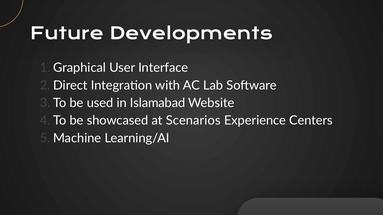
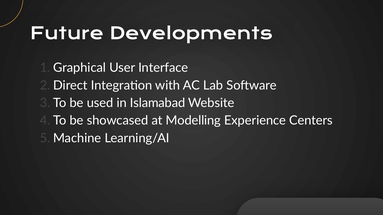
Scenarios: Scenarios -> Modelling (193, 121)
